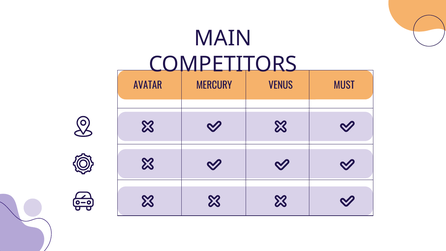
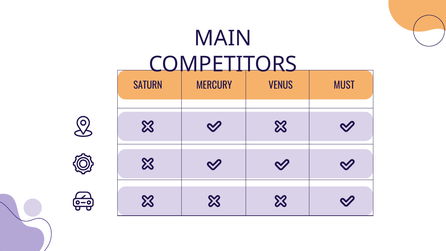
AVATAR: AVATAR -> SATURN (148, 85)
